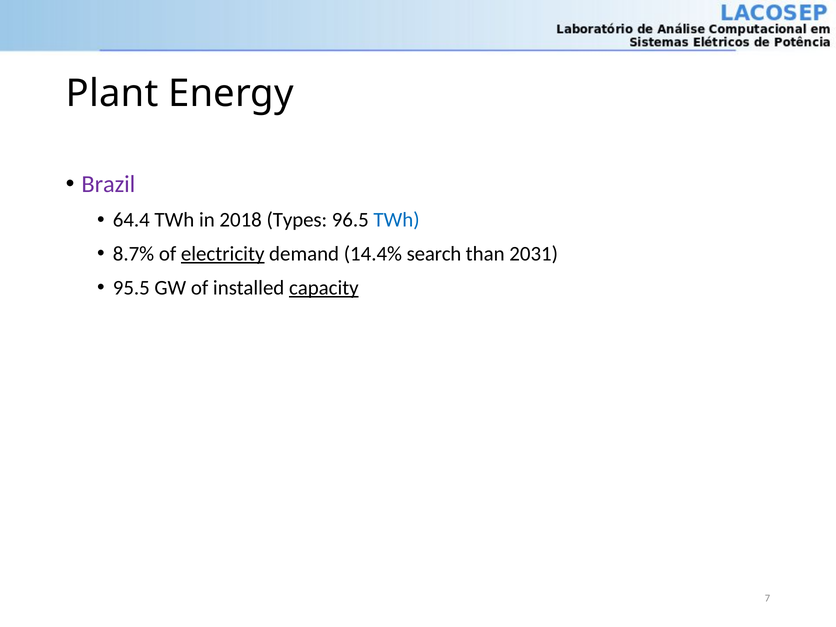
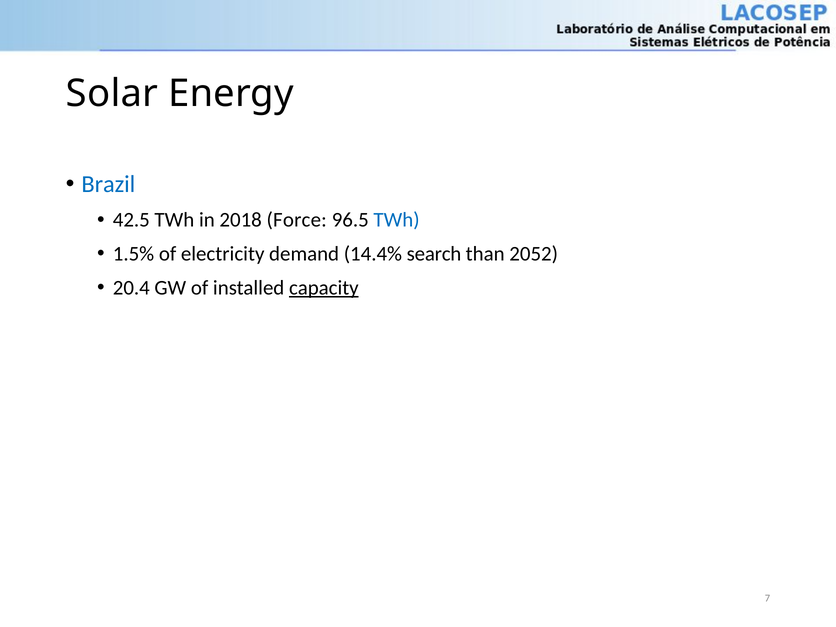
Plant: Plant -> Solar (112, 94)
Brazil colour: purple -> blue (108, 184)
64.4: 64.4 -> 42.5 (131, 220)
Types: Types -> Force (297, 220)
8.7%: 8.7% -> 1.5% (133, 254)
electricity underline: present -> none (223, 254)
2031: 2031 -> 2052 (534, 254)
95.5: 95.5 -> 20.4 (131, 288)
